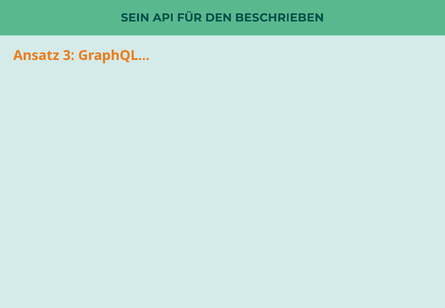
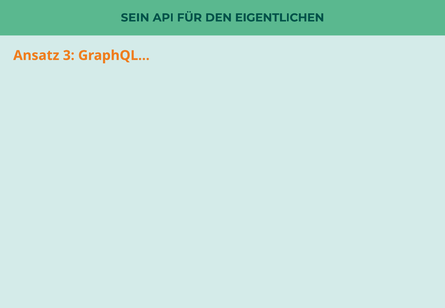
BESCHRIEBEN: BESCHRIEBEN -> EIGENTLICHEN (280, 18)
